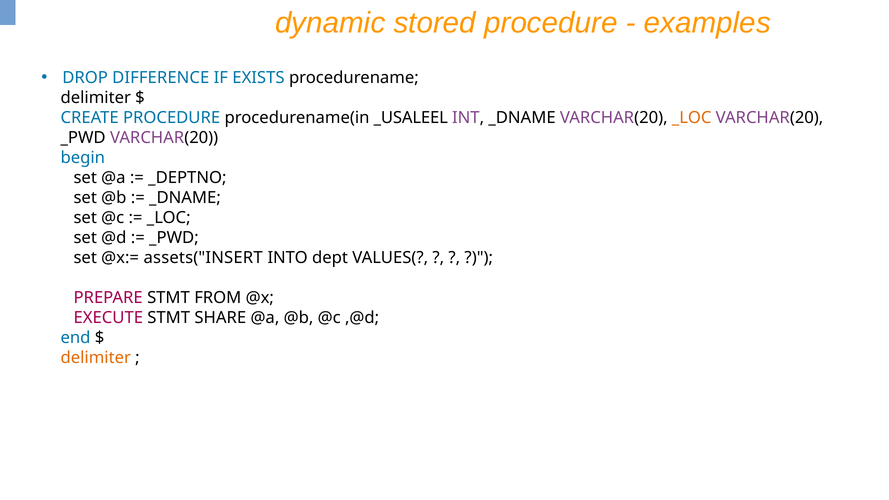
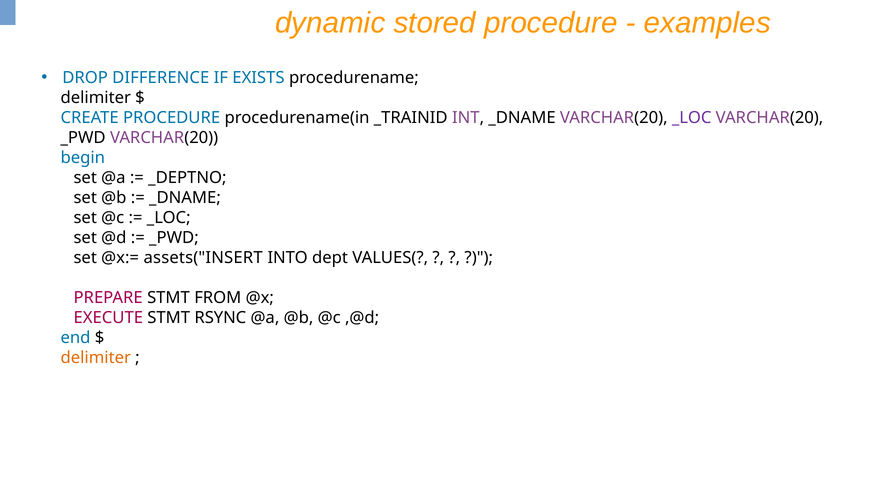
_USALEEL: _USALEEL -> _TRAINID (411, 118)
_LOC colour: orange -> purple (692, 118)
SHARE: SHARE -> RSYNC (220, 318)
